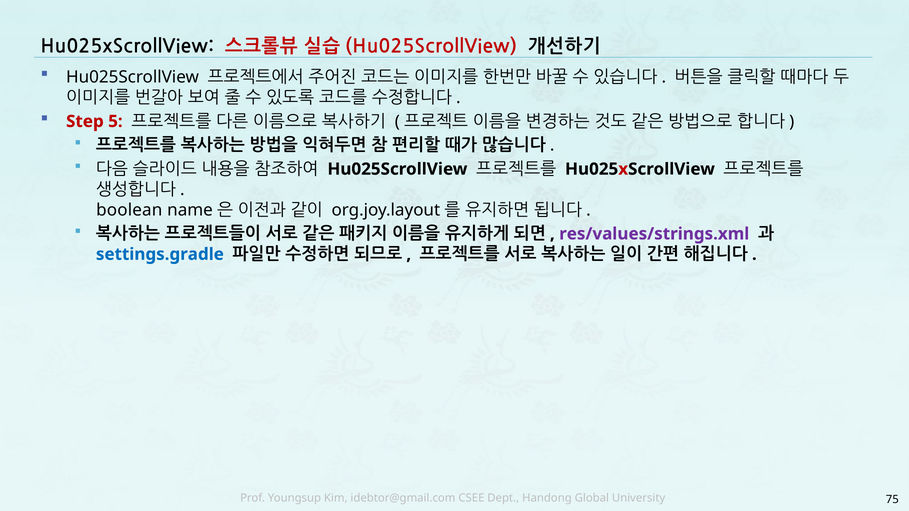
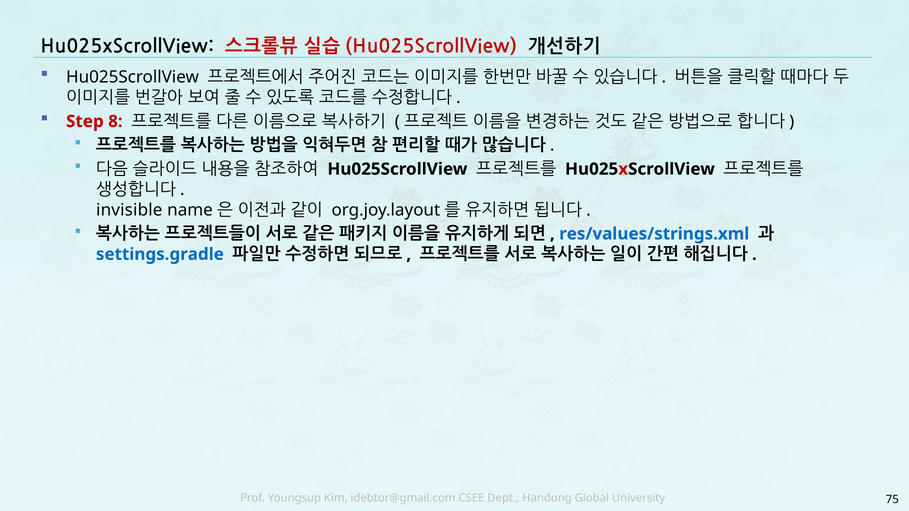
5: 5 -> 8 (115, 121)
boolean: boolean -> invisible (129, 210)
res/values/strings.xml colour: purple -> blue (654, 234)
